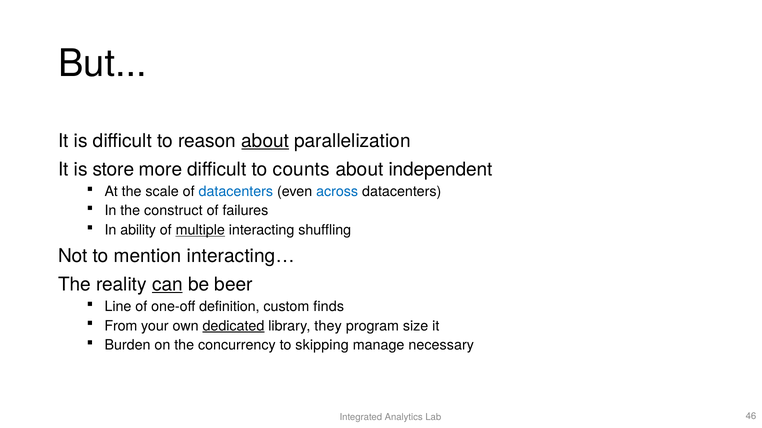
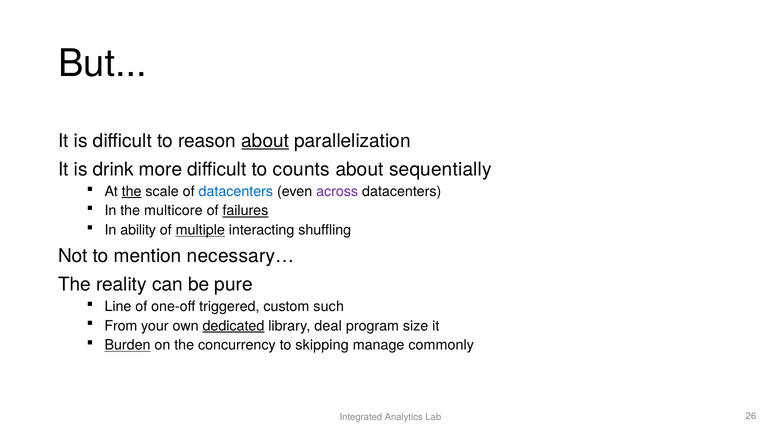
store: store -> drink (113, 170)
independent: independent -> sequentially (440, 170)
the underline: none -> present (132, 192)
across colour: blue -> purple (337, 192)
construct: construct -> multicore (173, 211)
failures underline: none -> present (245, 211)
interacting…: interacting… -> necessary… (241, 256)
can underline: present -> none (167, 285)
beer: beer -> pure (234, 285)
definition: definition -> triggered (229, 307)
finds: finds -> such (329, 307)
they: they -> deal (328, 326)
Burden underline: none -> present (128, 346)
necessary: necessary -> commonly (441, 346)
46: 46 -> 26 (751, 417)
